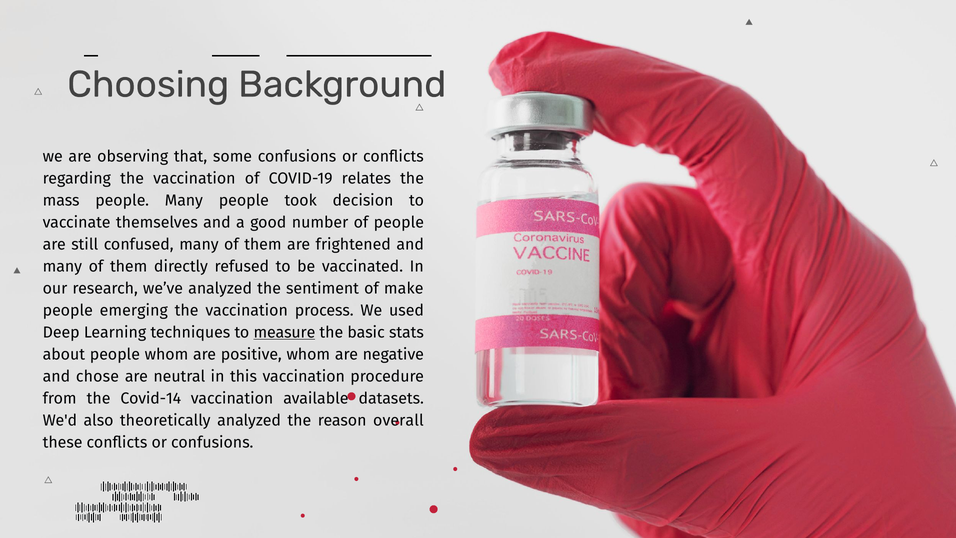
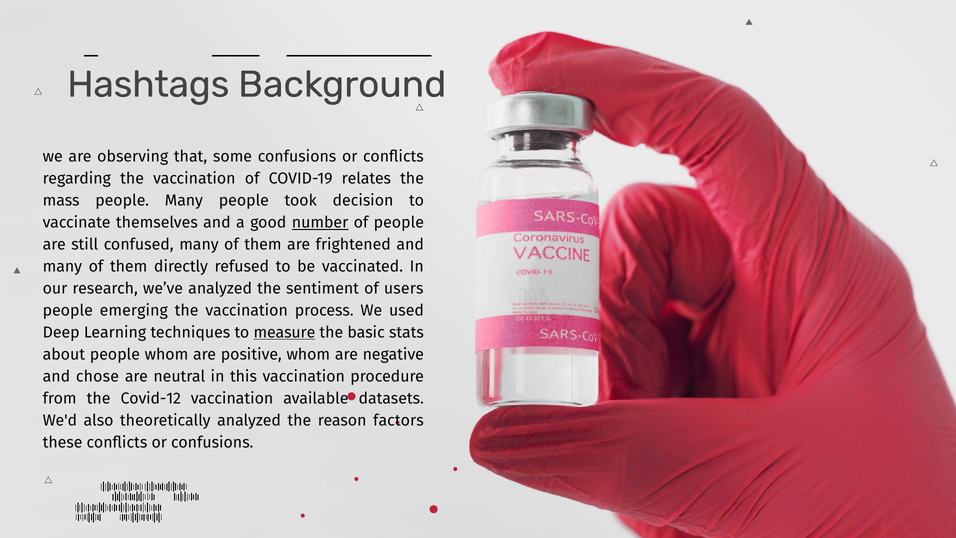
Choosing: Choosing -> Hashtags (148, 84)
number underline: none -> present (320, 222)
make: make -> users (404, 288)
Covid-14: Covid-14 -> Covid-12 (151, 398)
overall: overall -> factors (398, 420)
